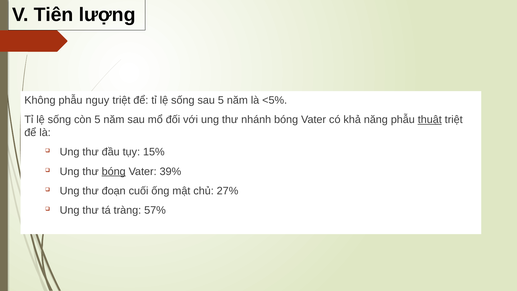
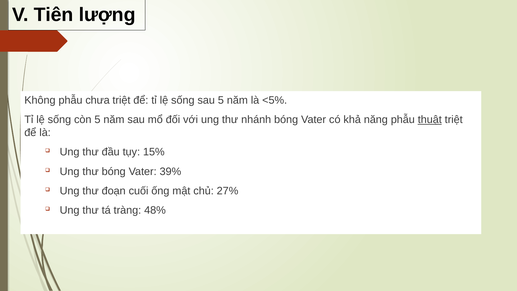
nguy: nguy -> chưa (98, 100)
bóng underline: present -> none (114, 171)
57%: 57% -> 48% (155, 210)
